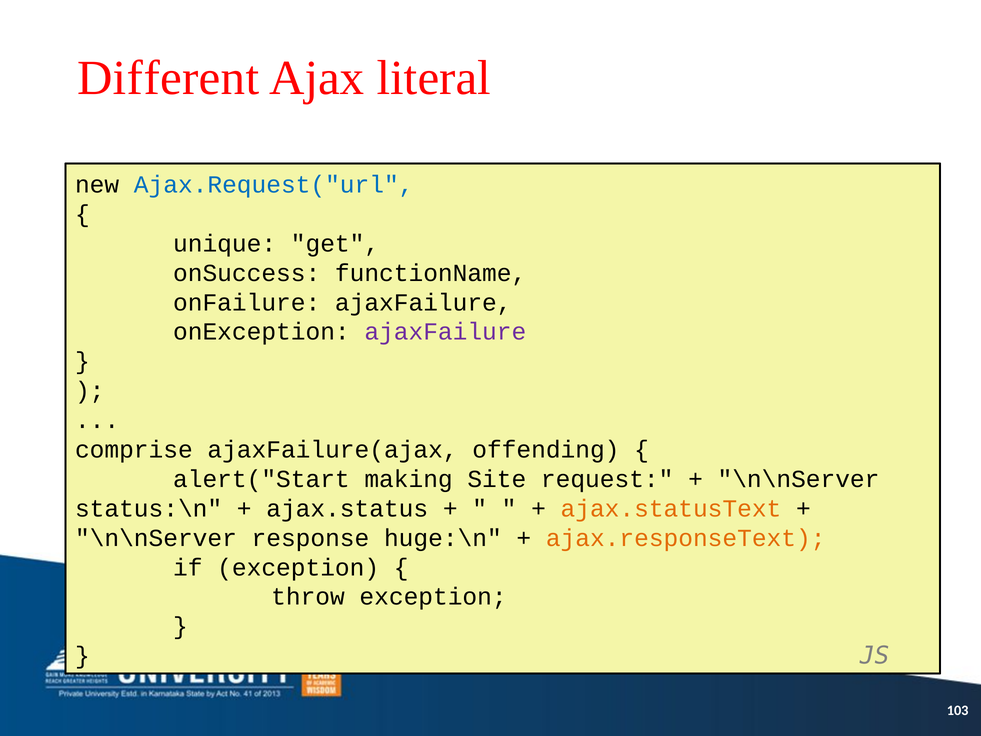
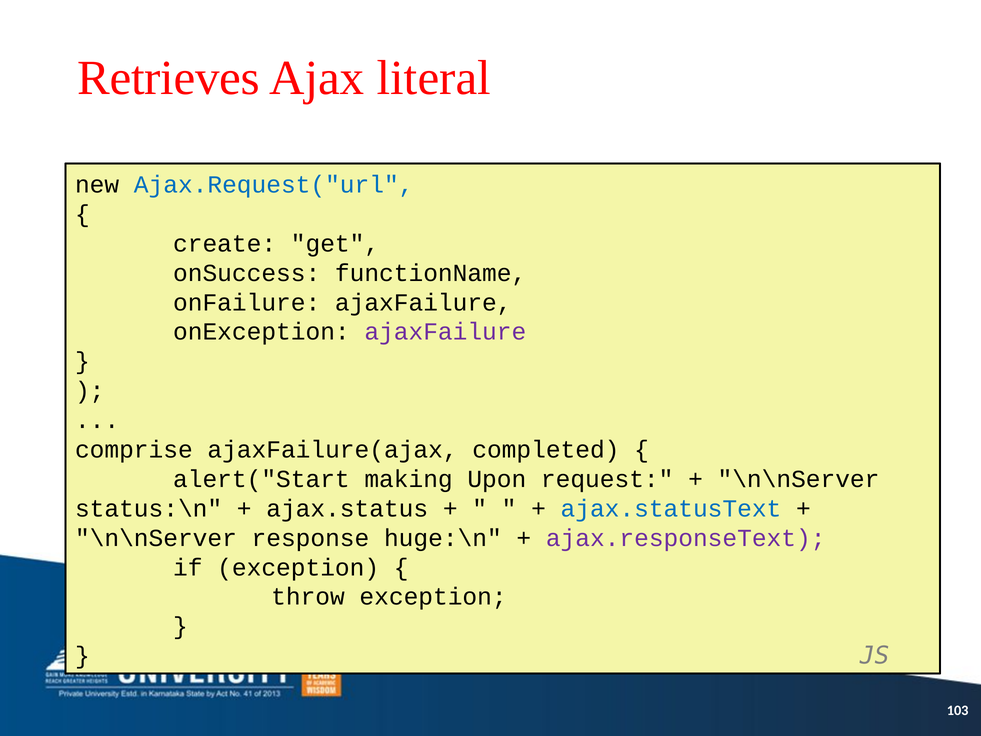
Different: Different -> Retrieves (169, 78)
unique: unique -> create (225, 243)
offending: offending -> completed (546, 450)
Site: Site -> Upon (497, 479)
ajax.statusText colour: orange -> blue (671, 508)
ajax.responseText colour: orange -> purple (686, 538)
